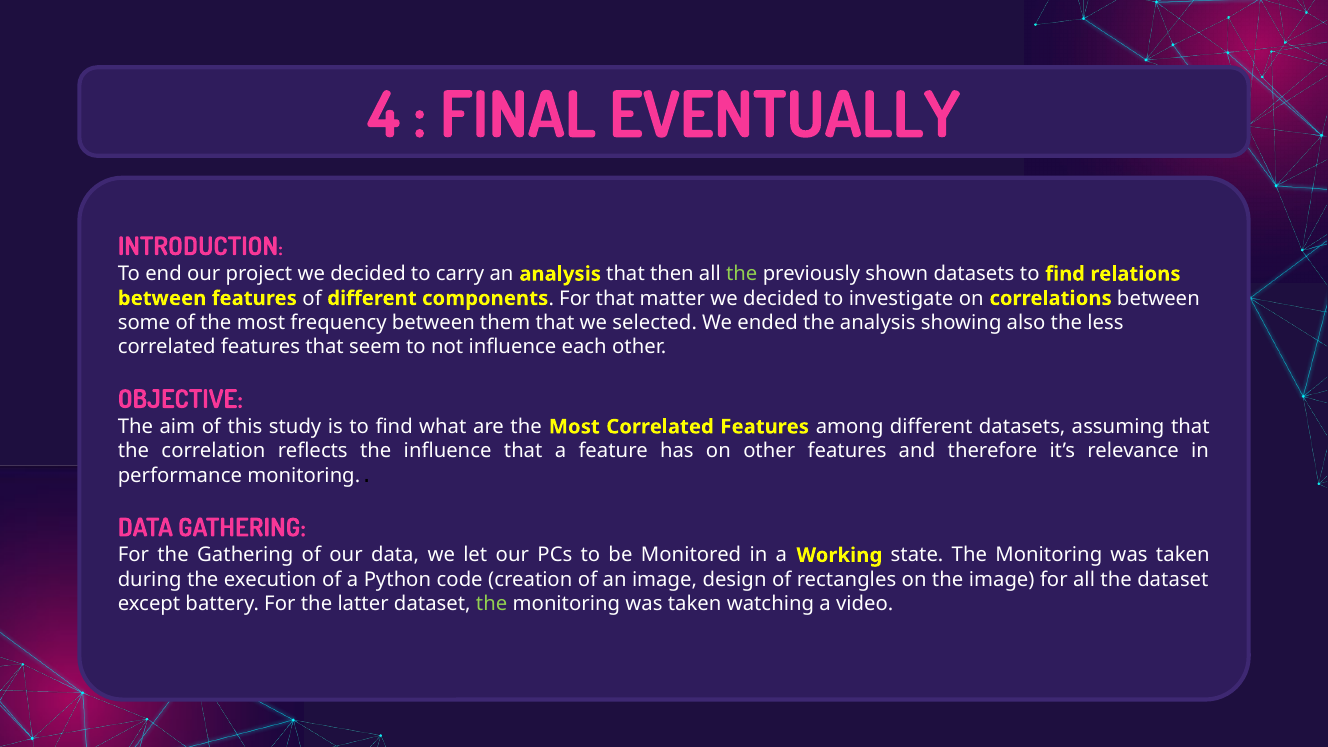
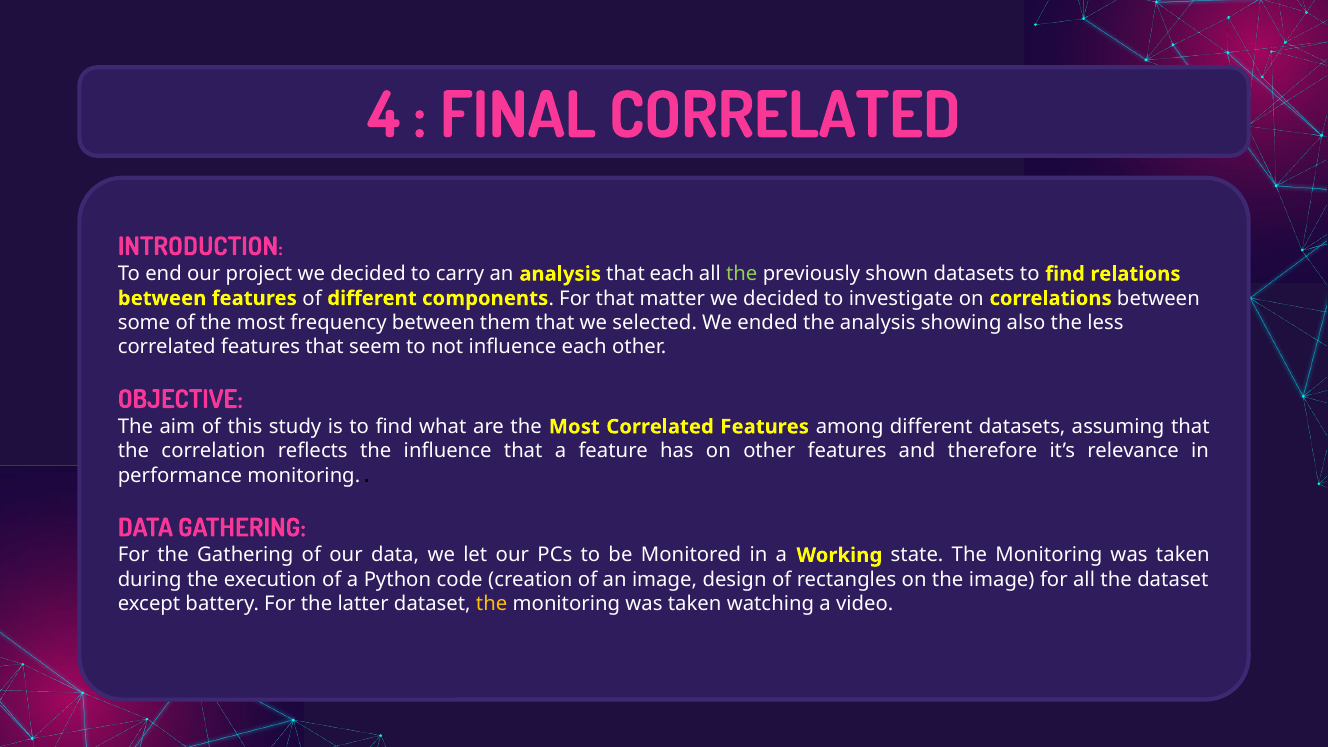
FINAL EVENTUALLY: EVENTUALLY -> CORRELATED (785, 116)
that then: then -> each (672, 274)
the colour: light green -> yellow (492, 604)
